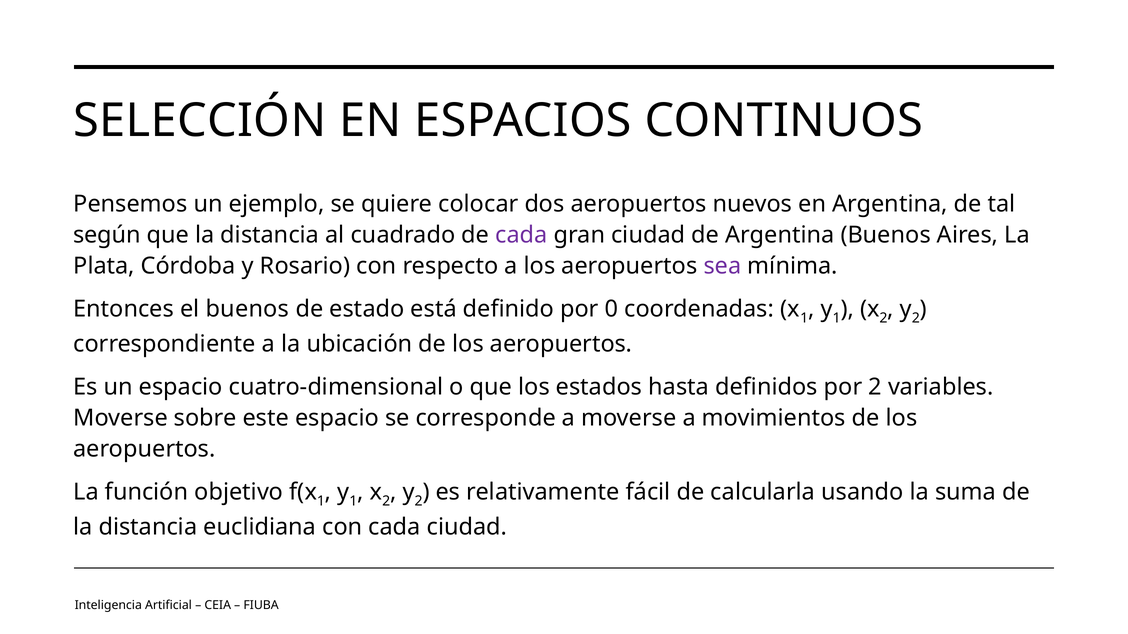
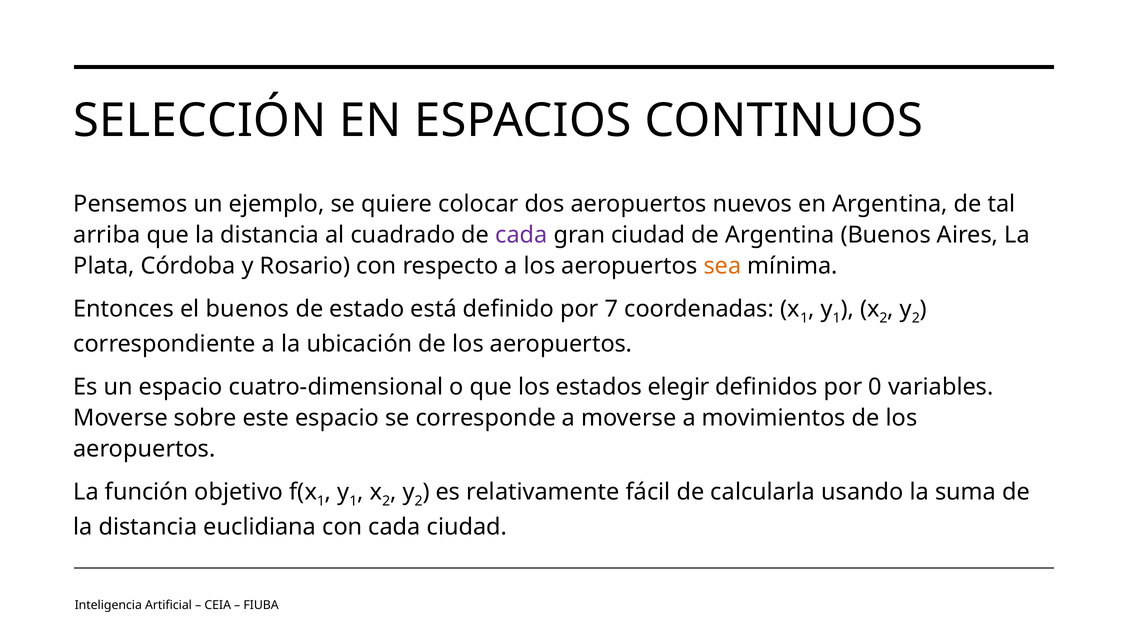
según: según -> arriba (107, 235)
sea colour: purple -> orange (722, 266)
0: 0 -> 7 (611, 309)
hasta: hasta -> elegir (679, 387)
por 2: 2 -> 0 (875, 387)
